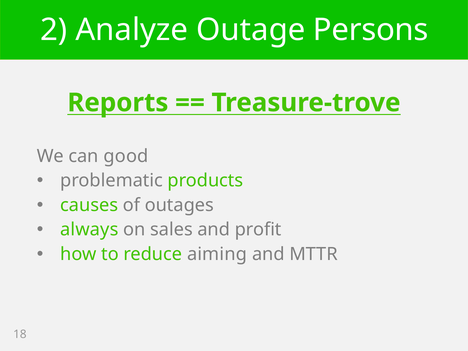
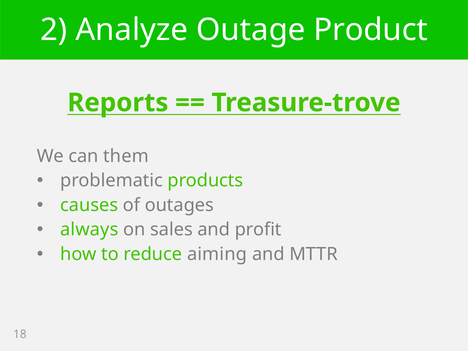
Persons: Persons -> Product (371, 30)
good: good -> them (126, 156)
